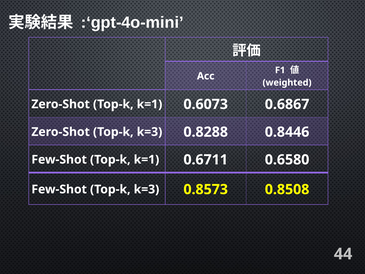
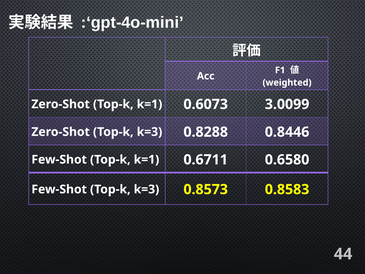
0.6867: 0.6867 -> 3.0099 (287, 104)
0.8508: 0.8508 -> 0.8583 (287, 189)
